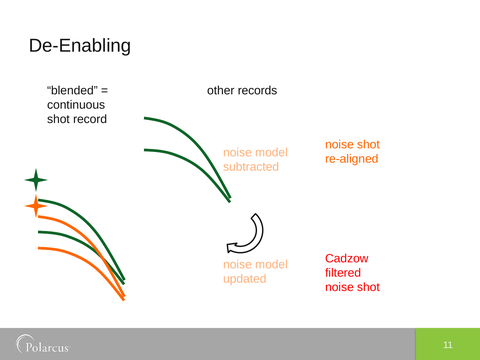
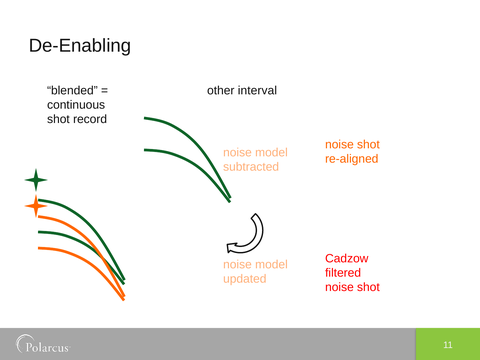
records: records -> interval (257, 90)
